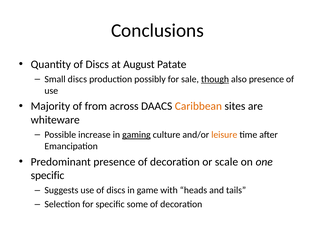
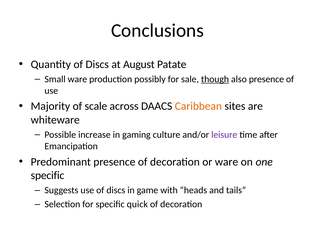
Small discs: discs -> ware (77, 79)
from: from -> scale (96, 106)
gaming underline: present -> none (136, 135)
leisure colour: orange -> purple (224, 135)
or scale: scale -> ware (227, 162)
some: some -> quick (137, 205)
